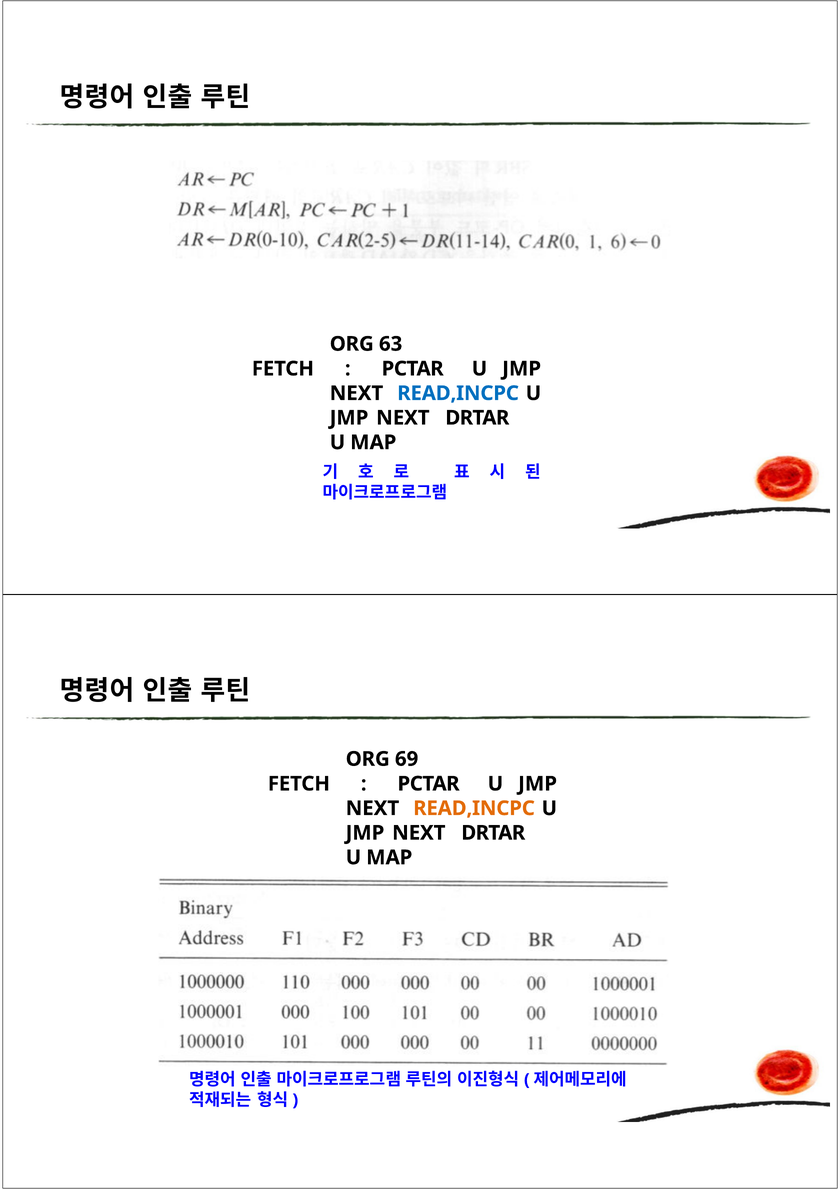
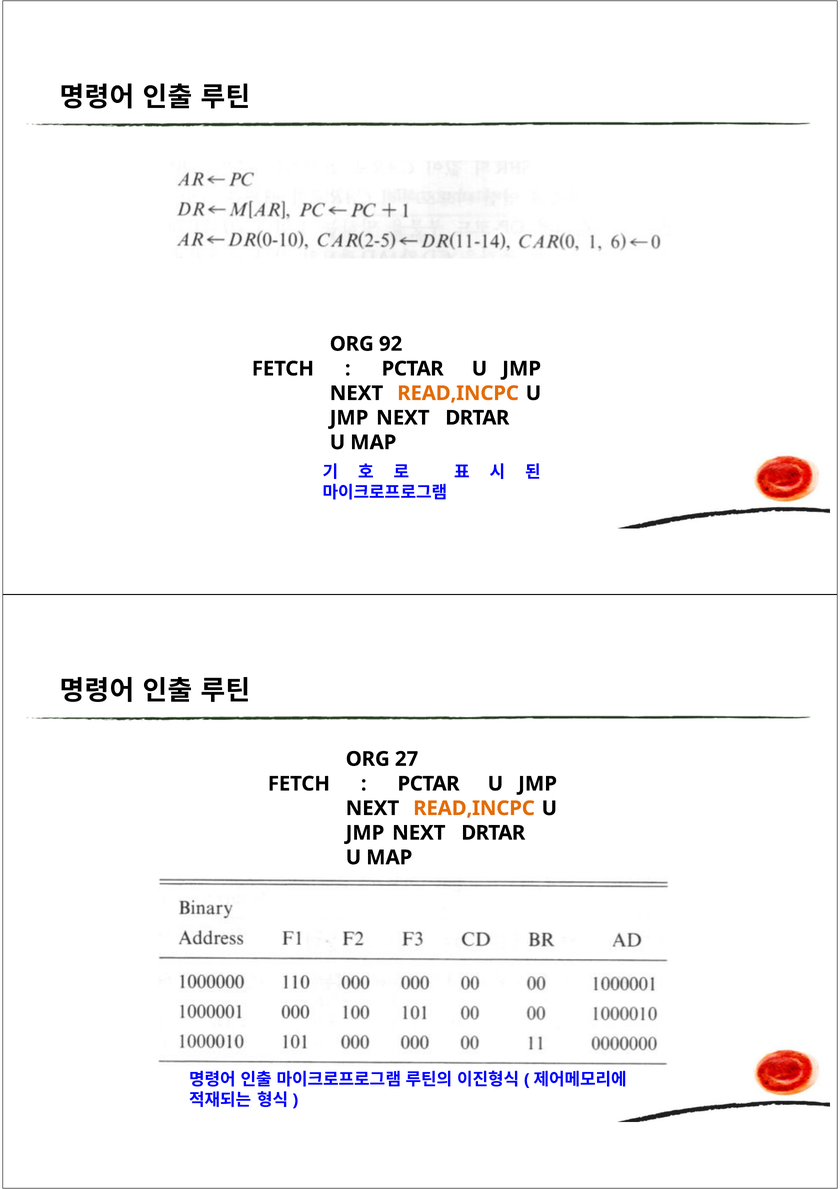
63: 63 -> 92 (391, 344)
READ,INCPC colour: blue -> orange (458, 393)
69: 69 -> 27 (407, 759)
